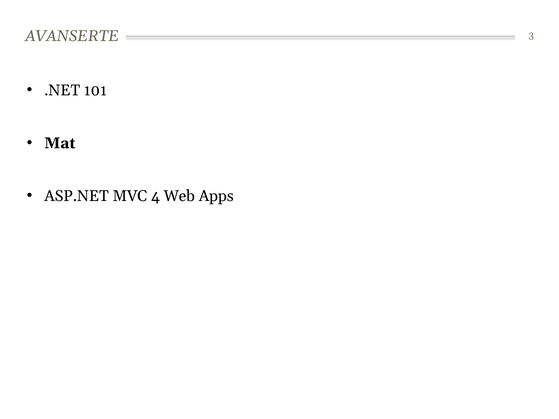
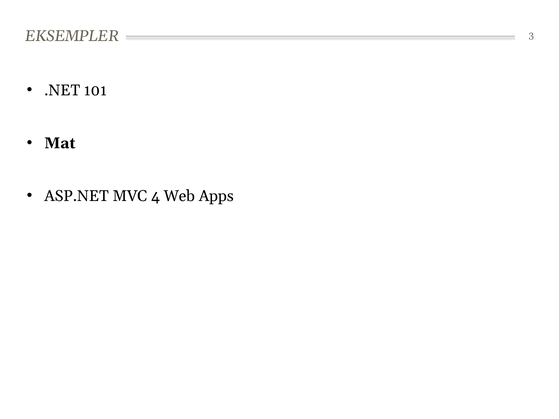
AVANSERTE: AVANSERTE -> EKSEMPLER (72, 36)
